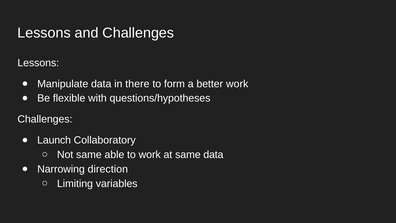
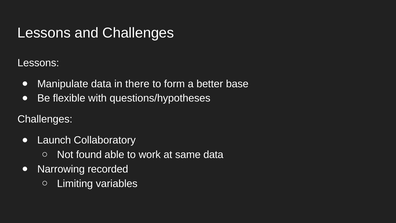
better work: work -> base (237, 84)
Not same: same -> found (89, 155)
direction: direction -> recorded (108, 169)
